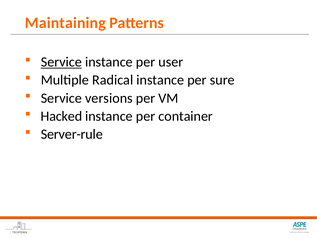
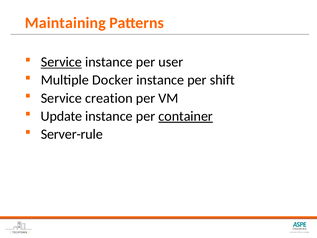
Radical: Radical -> Docker (113, 80)
sure: sure -> shift (222, 80)
versions: versions -> creation (109, 98)
Hacked: Hacked -> Update (61, 116)
container underline: none -> present (186, 116)
